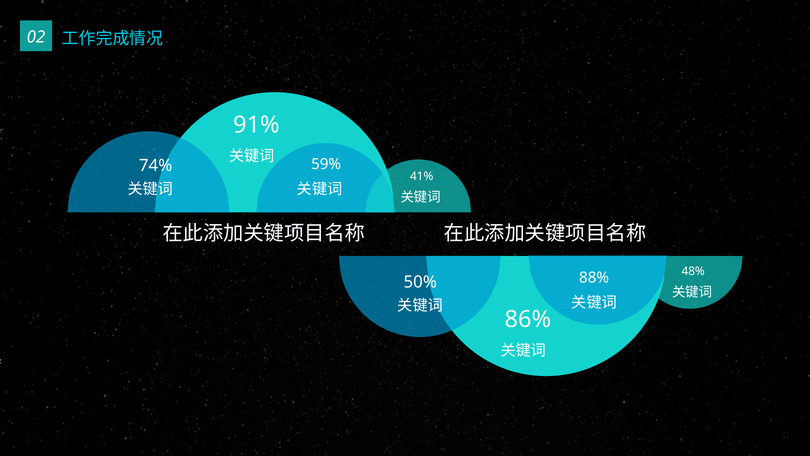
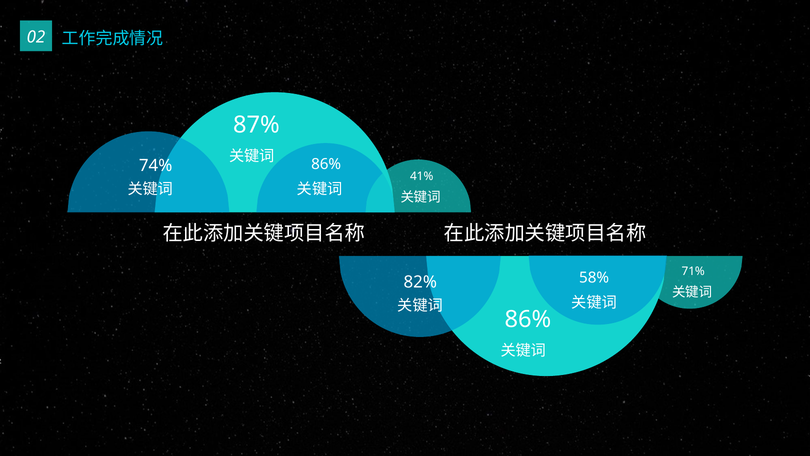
91%: 91% -> 87% (256, 125)
74% 59%: 59% -> 86% (326, 164)
48%: 48% -> 71% (693, 271)
88%: 88% -> 58% (594, 278)
50%: 50% -> 82% (420, 282)
